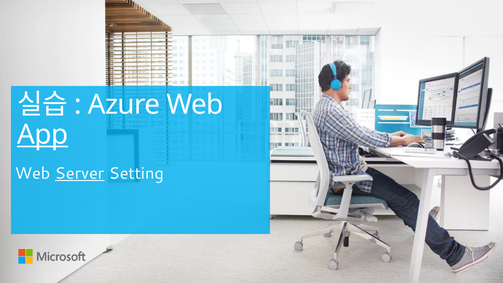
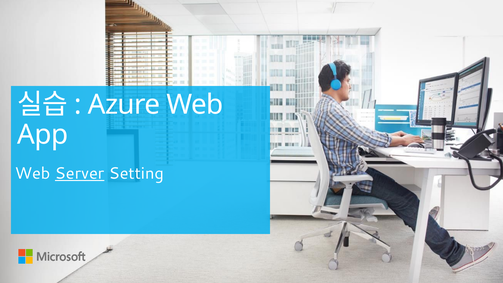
App underline: present -> none (43, 135)
